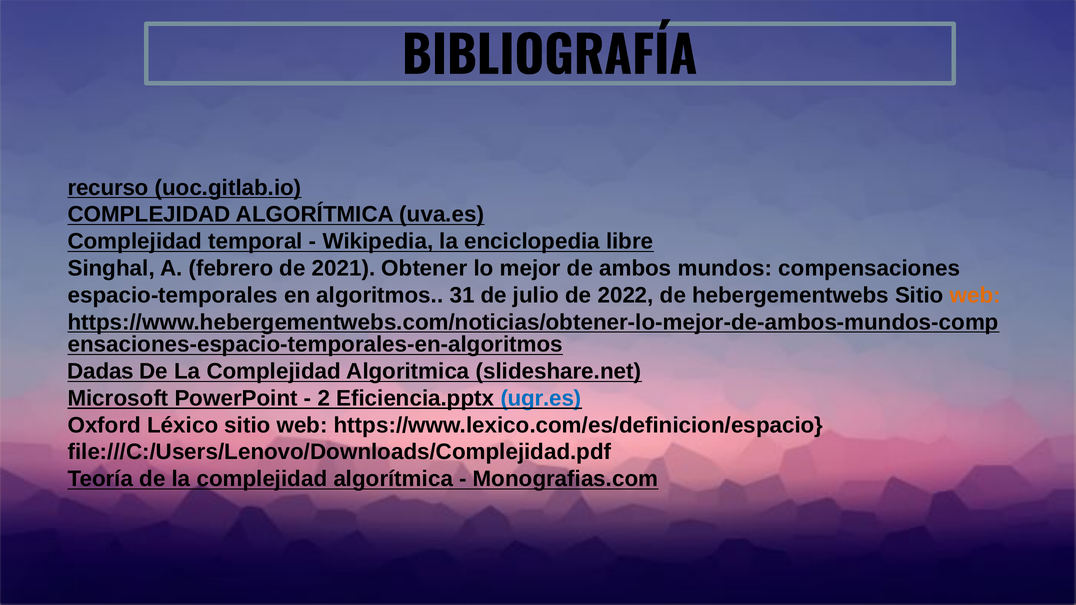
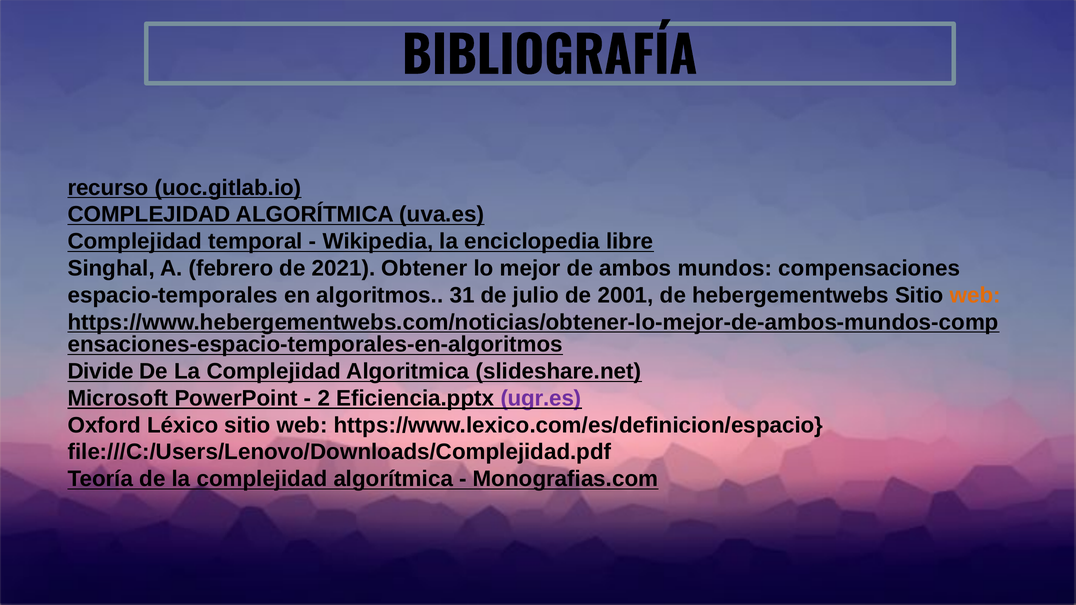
2022: 2022 -> 2001 (626, 295)
Dadas: Dadas -> Divide (101, 372)
ugr.es colour: blue -> purple (541, 398)
